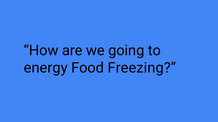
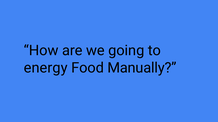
Freezing: Freezing -> Manually (142, 68)
